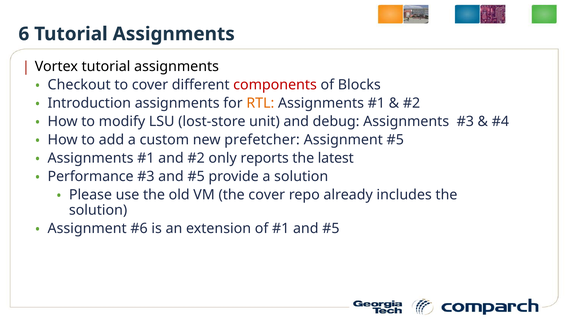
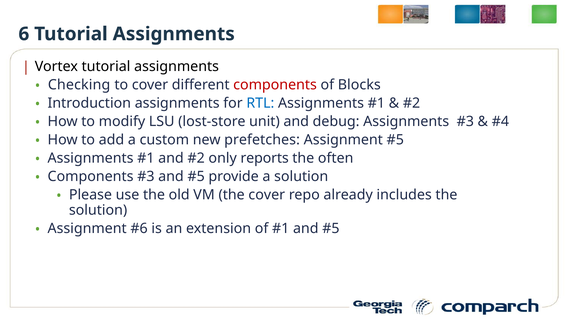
Checkout: Checkout -> Checking (79, 85)
RTL colour: orange -> blue (260, 103)
prefetcher: prefetcher -> prefetches (262, 140)
latest: latest -> often (336, 158)
Performance: Performance -> Components (91, 176)
